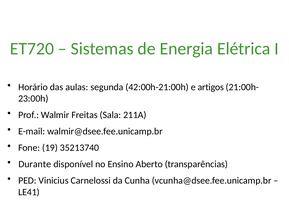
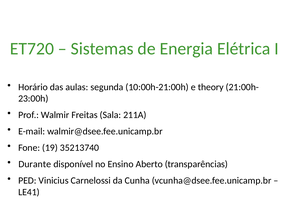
42:00h-21:00h: 42:00h-21:00h -> 10:00h-21:00h (157, 87)
artigos: artigos -> theory (211, 87)
